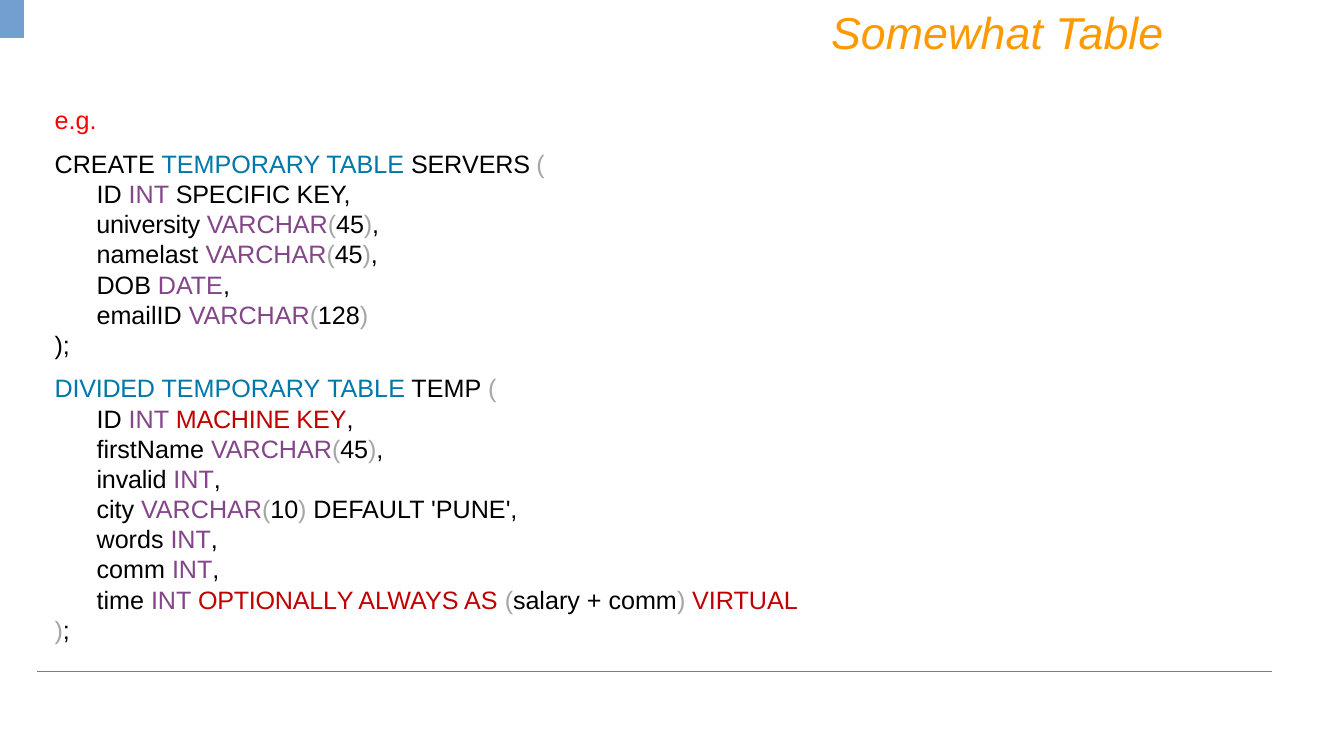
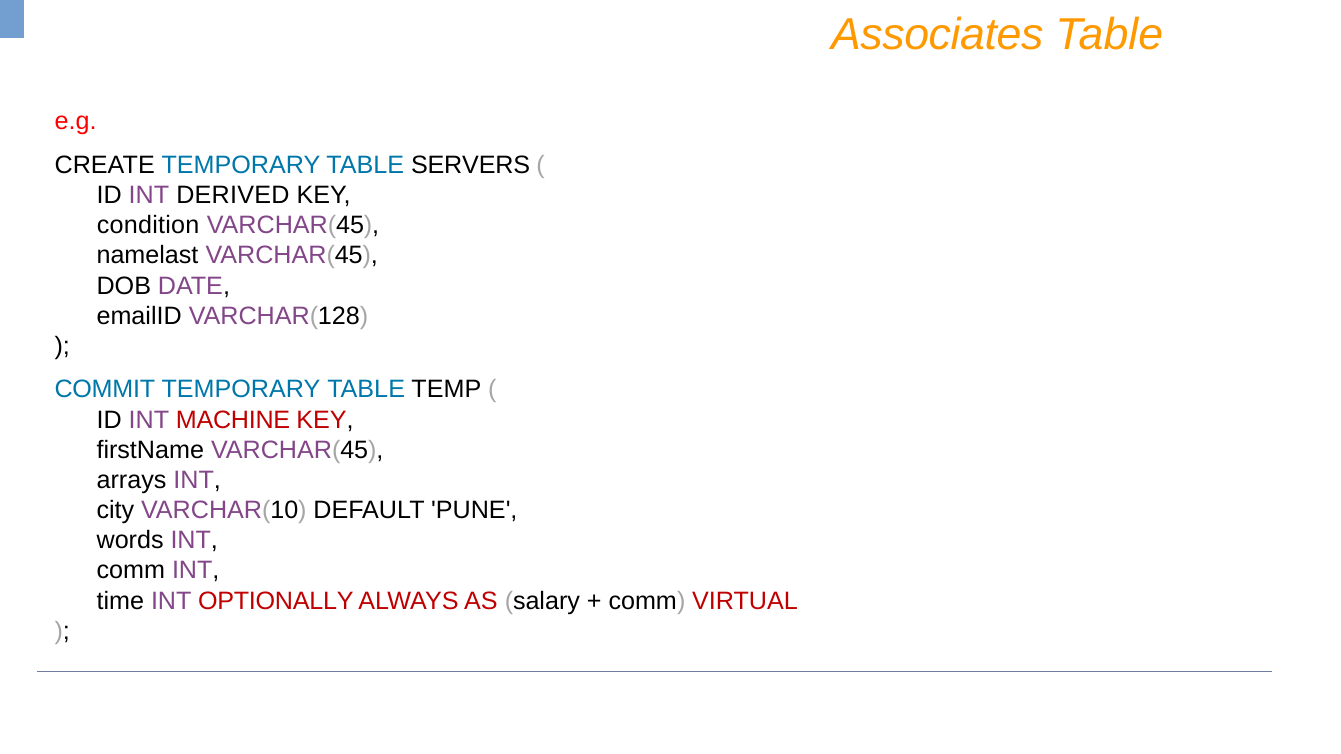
Somewhat: Somewhat -> Associates (937, 35)
SPECIFIC: SPECIFIC -> DERIVED (233, 195)
university: university -> condition (148, 226)
DIVIDED: DIVIDED -> COMMIT (105, 390)
invalid: invalid -> arrays (132, 480)
